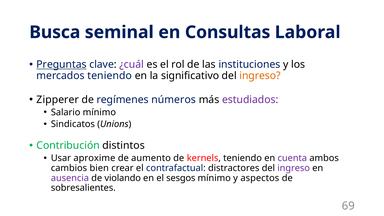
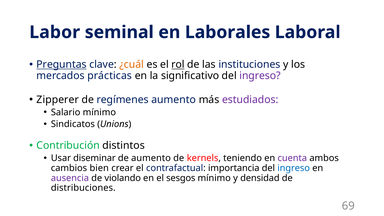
Busca: Busca -> Labor (55, 32)
Consultas: Consultas -> Laborales (228, 32)
¿cuál colour: purple -> orange (132, 64)
rol underline: none -> present (178, 64)
mercados teniendo: teniendo -> prácticas (110, 76)
ingreso colour: orange -> purple (260, 76)
regímenes números: números -> aumento (174, 100)
aproxime: aproxime -> diseminar (94, 158)
distractores: distractores -> importancia (234, 168)
ingreso colour: purple -> blue (294, 168)
aspectos: aspectos -> densidad (260, 178)
sobresalientes: sobresalientes -> distribuciones (83, 188)
